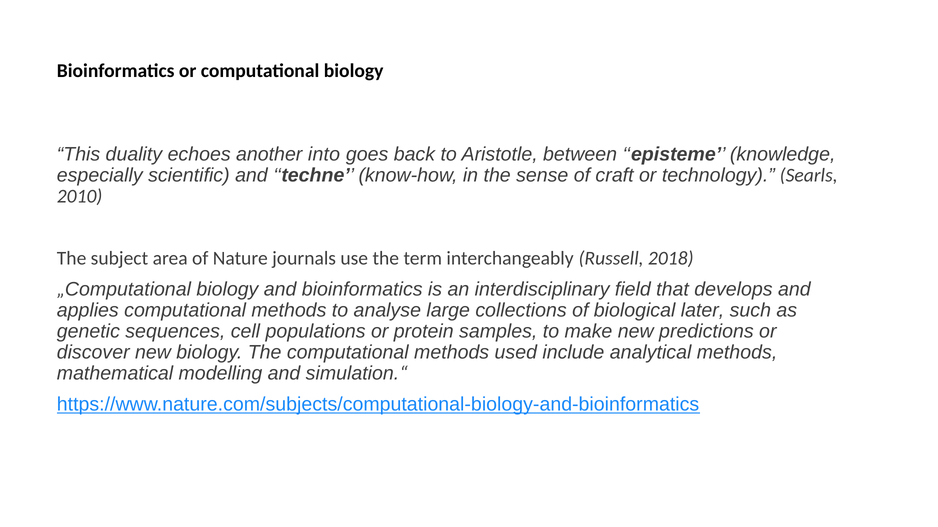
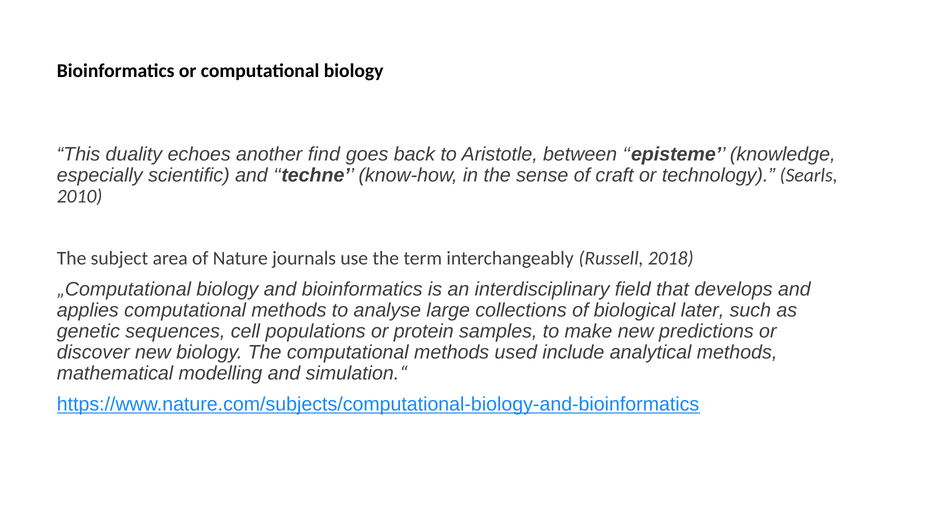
into: into -> find (324, 154)
